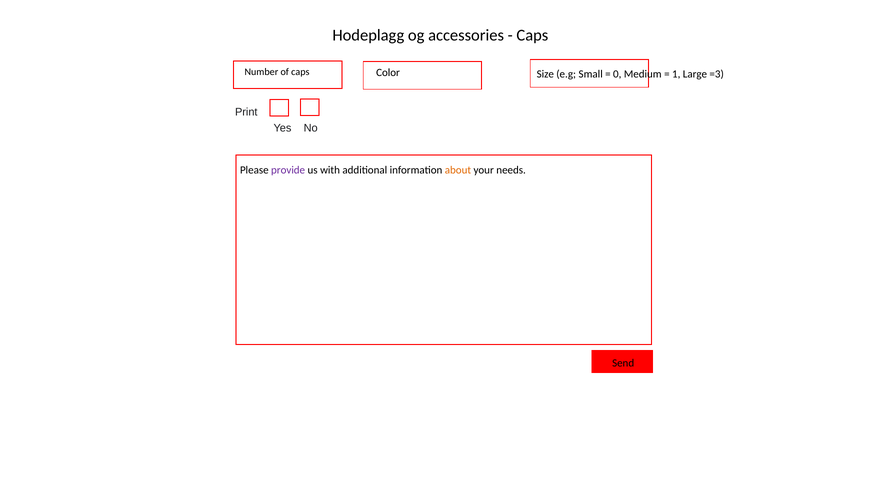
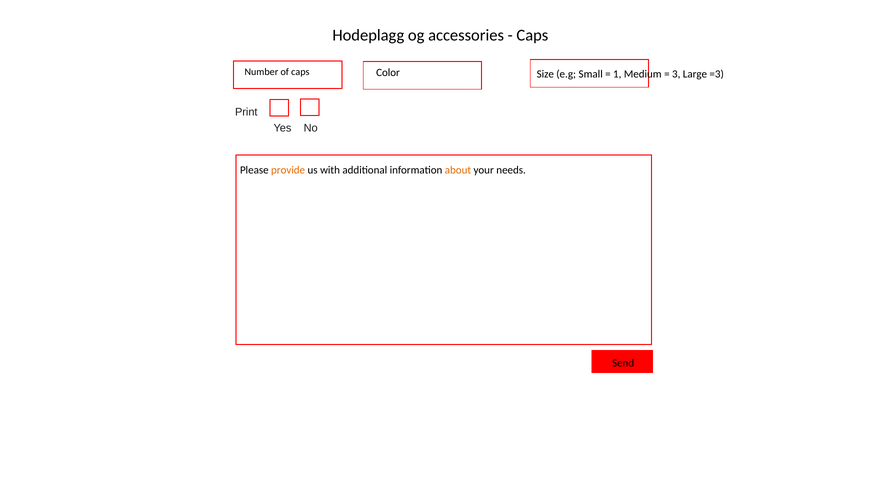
0: 0 -> 1 (617, 74)
1: 1 -> 3 (676, 74)
provide colour: purple -> orange (288, 170)
